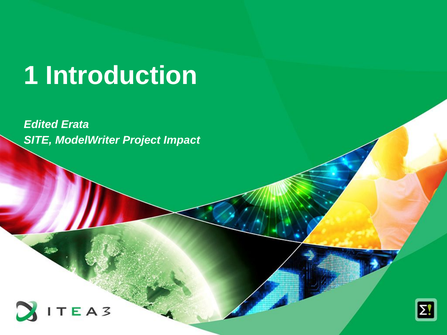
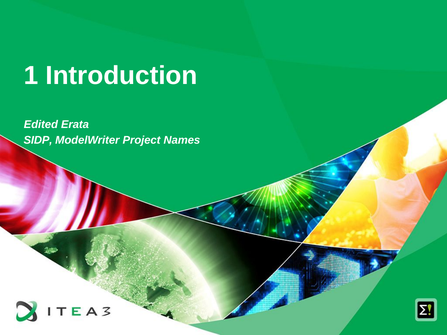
SITE: SITE -> SIDP (38, 140)
Impact: Impact -> Names (182, 140)
